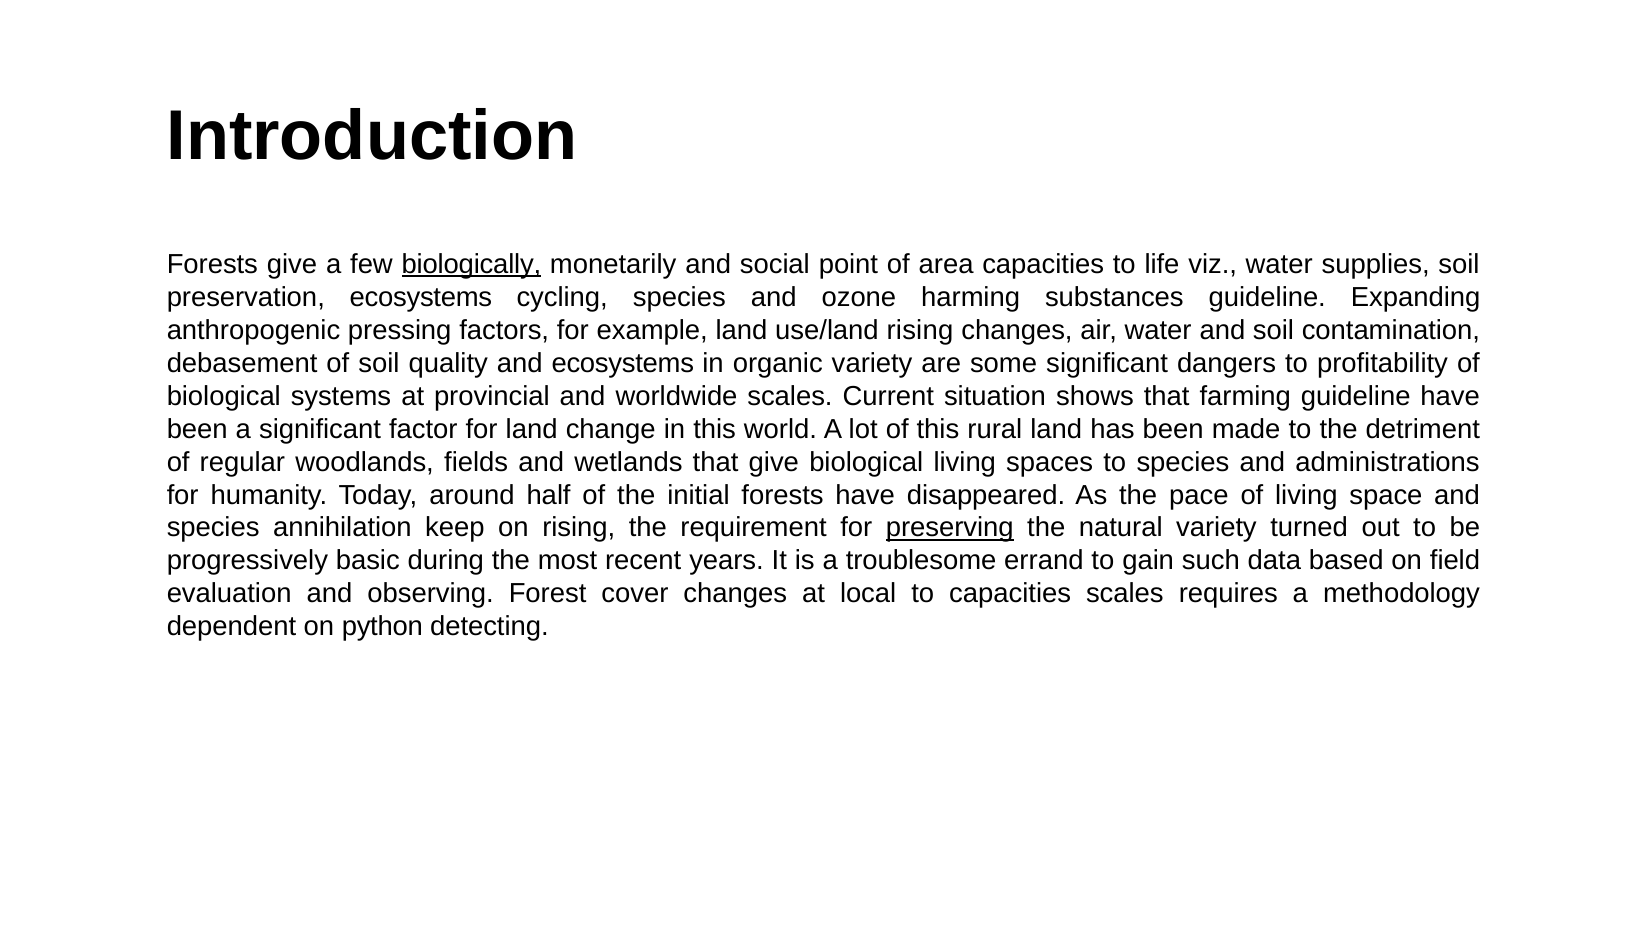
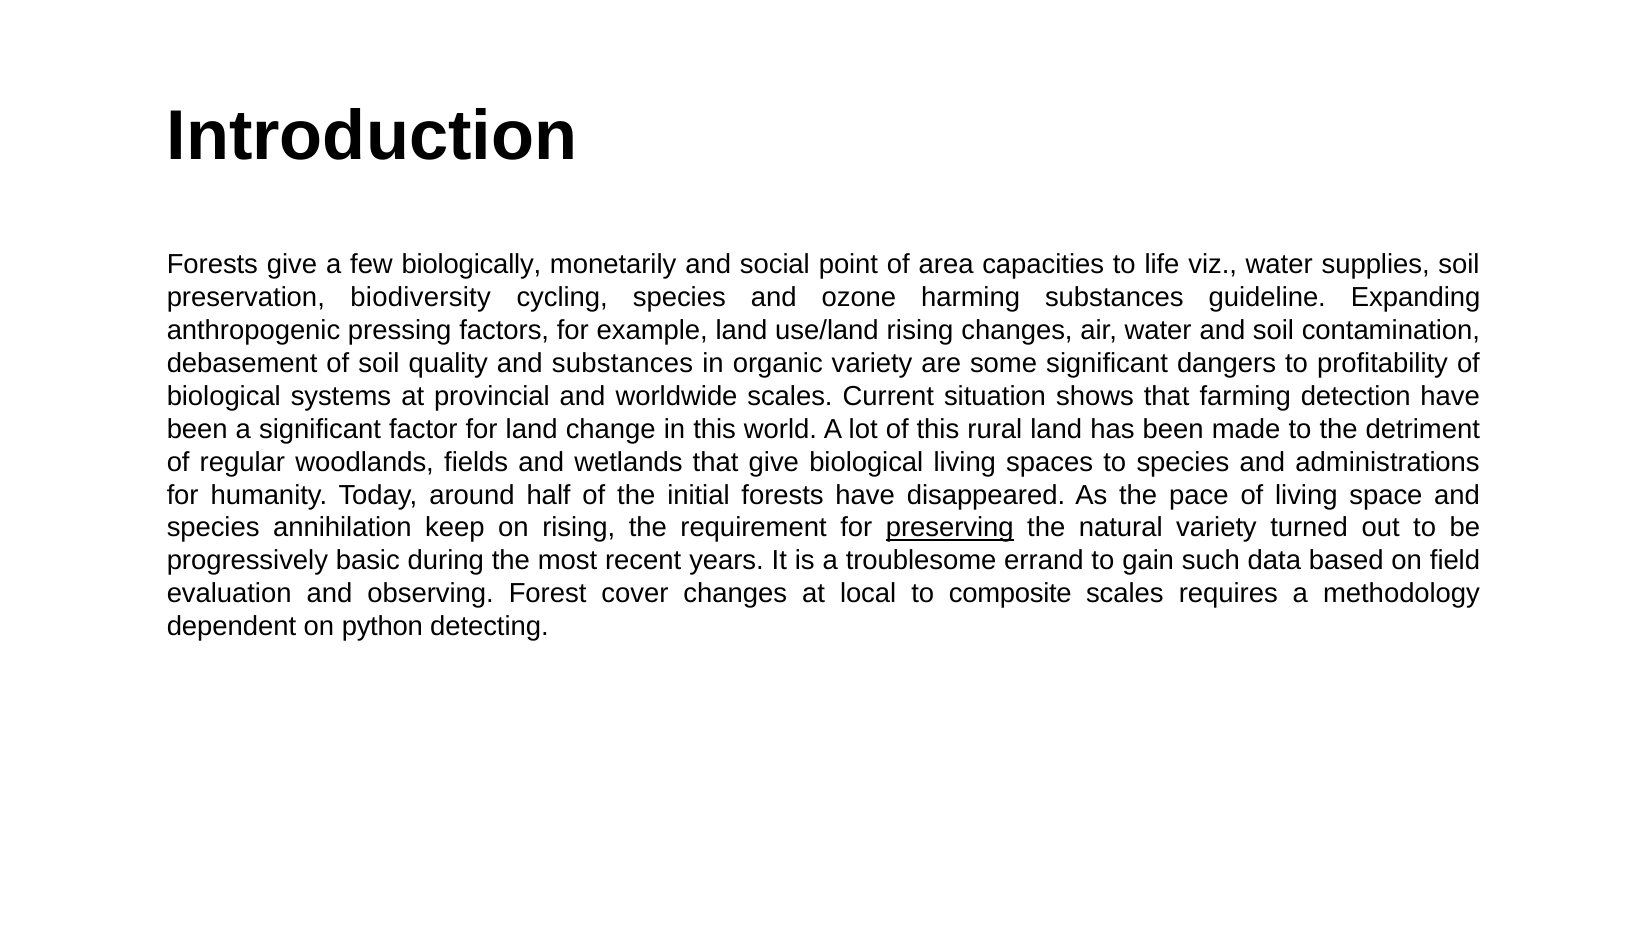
biologically underline: present -> none (471, 264)
preservation ecosystems: ecosystems -> biodiversity (421, 297)
and ecosystems: ecosystems -> substances (622, 363)
farming guideline: guideline -> detection (1356, 396)
to capacities: capacities -> composite (1010, 593)
